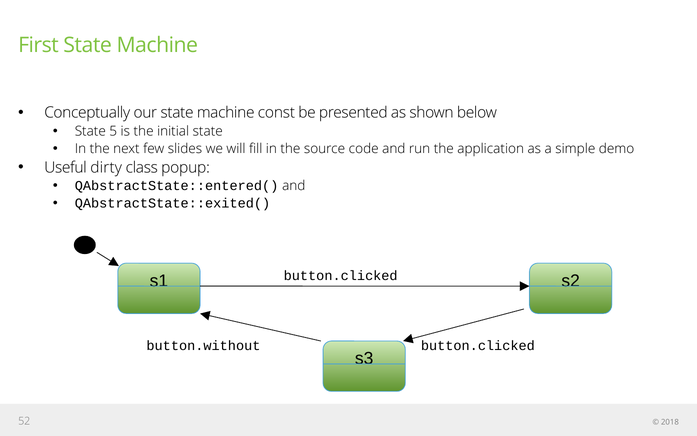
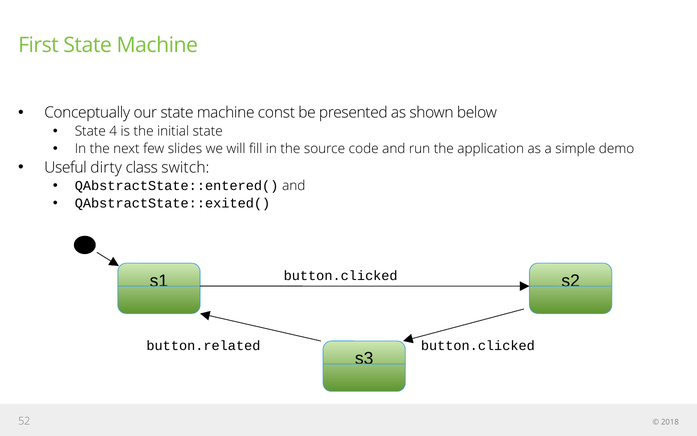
5: 5 -> 4 (113, 131)
popup: popup -> switch (185, 167)
button.without: button.without -> button.related (203, 346)
